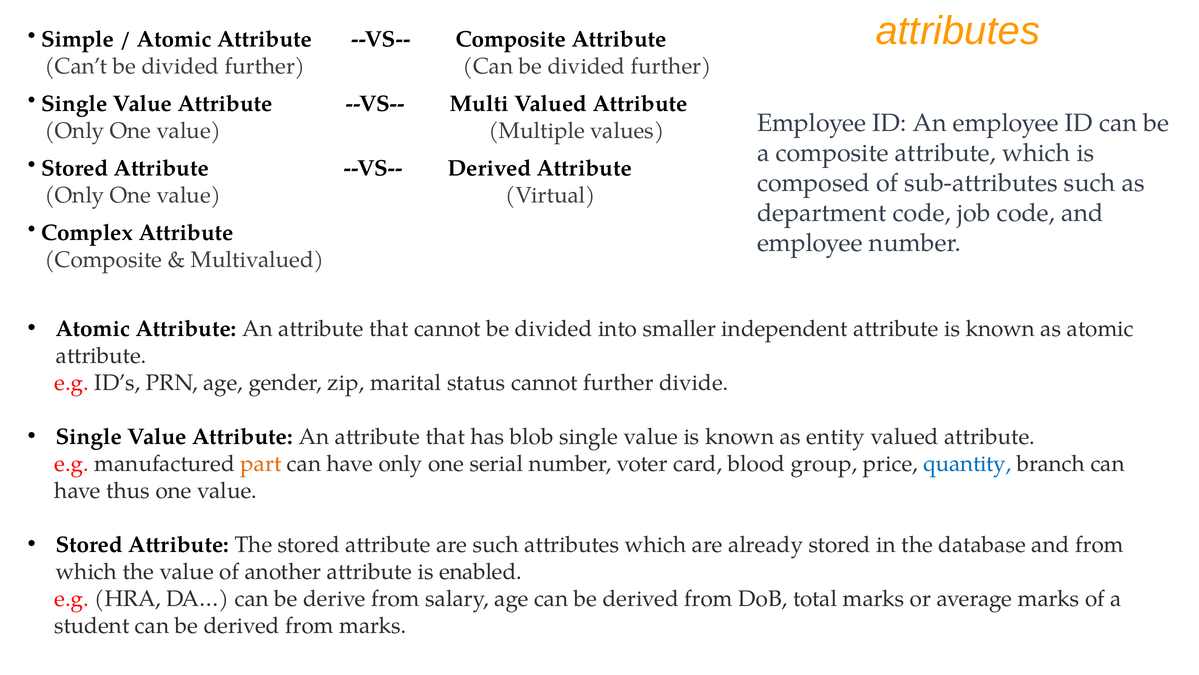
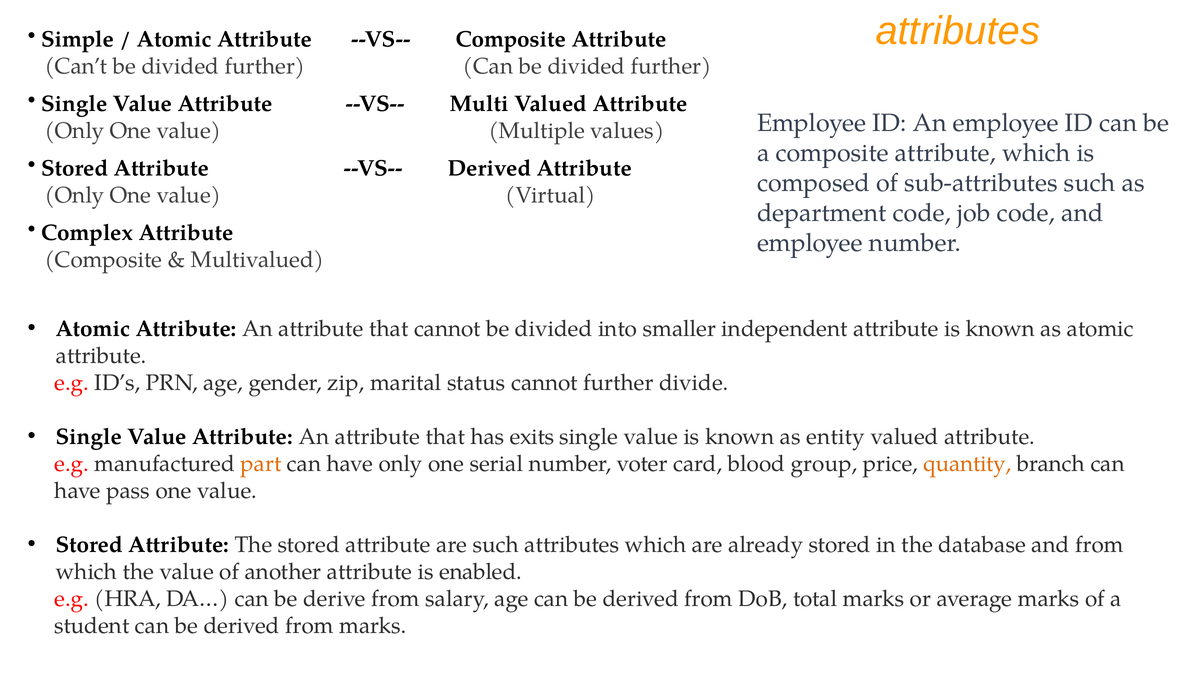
blob: blob -> exits (532, 436)
quantity colour: blue -> orange (967, 463)
thus: thus -> pass (128, 490)
